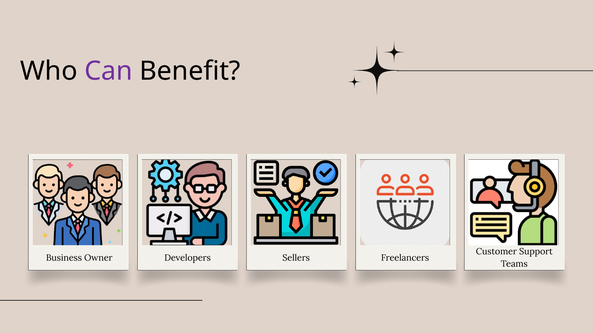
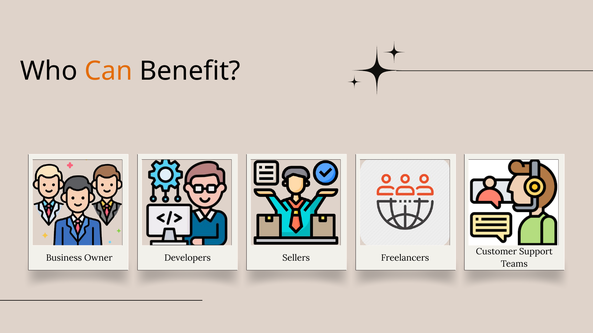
Can colour: purple -> orange (109, 71)
